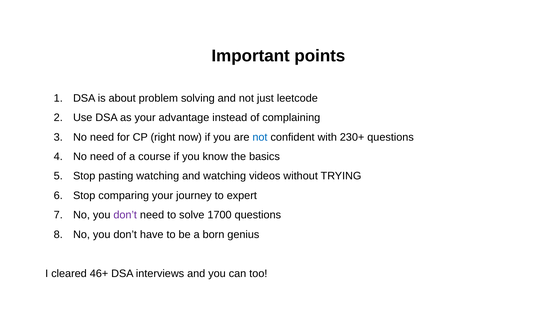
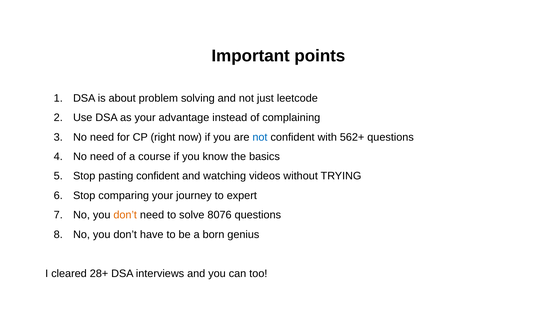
230+: 230+ -> 562+ (352, 137)
pasting watching: watching -> confident (158, 176)
don’t colour: purple -> orange (125, 215)
1700: 1700 -> 8076 (220, 215)
46+: 46+ -> 28+ (99, 274)
